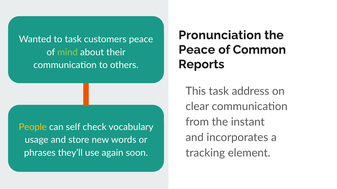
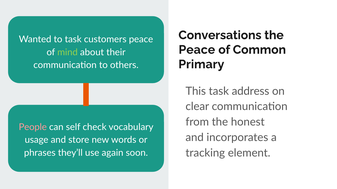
Pronunciation: Pronunciation -> Conversations (220, 35)
Reports: Reports -> Primary (201, 64)
instant: instant -> honest (248, 122)
People colour: yellow -> pink (33, 127)
